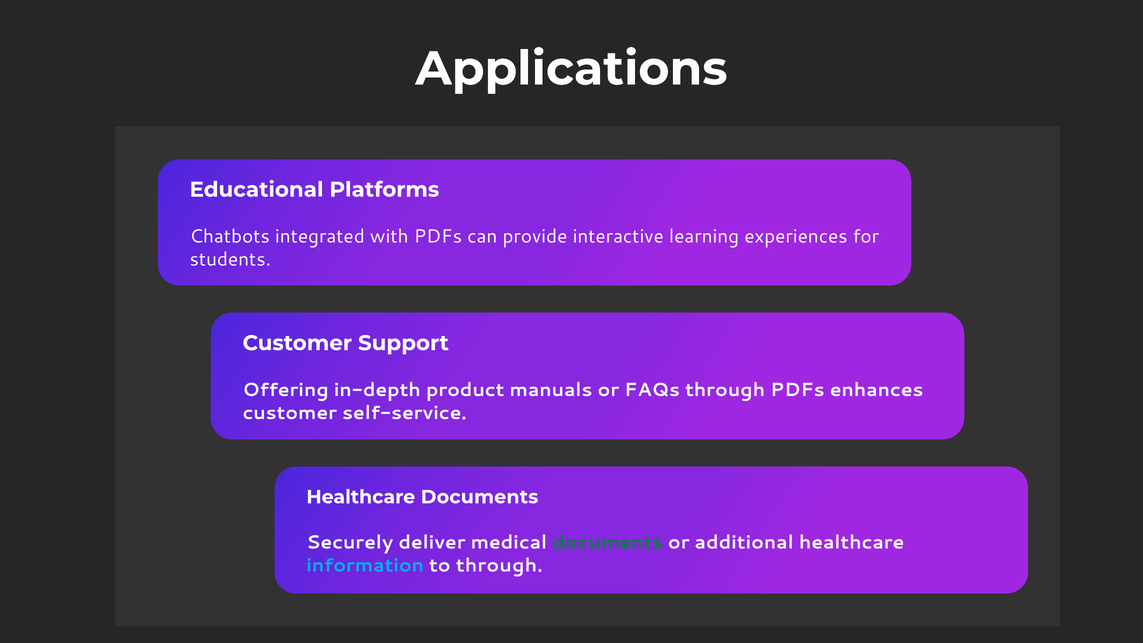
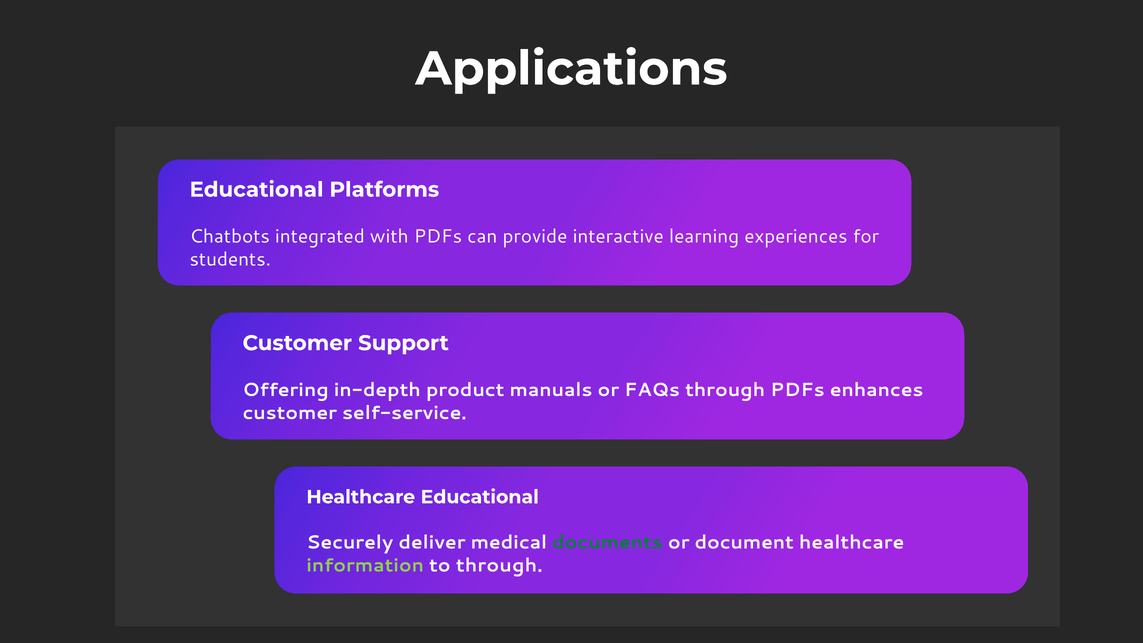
Healthcare Documents: Documents -> Educational (480, 497)
additional: additional -> document (744, 543)
information colour: light blue -> light green (365, 566)
